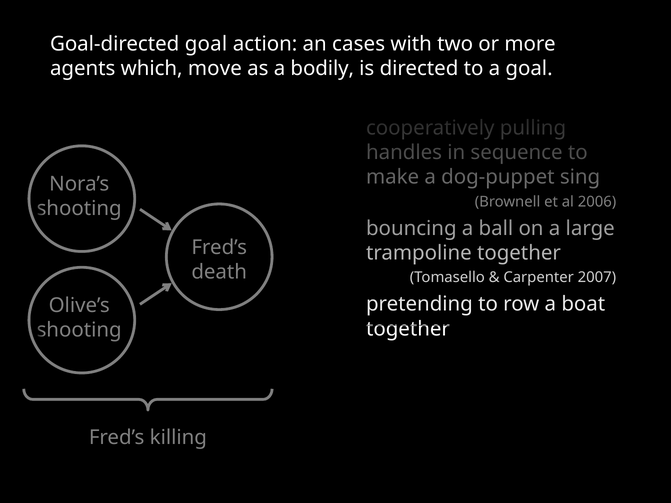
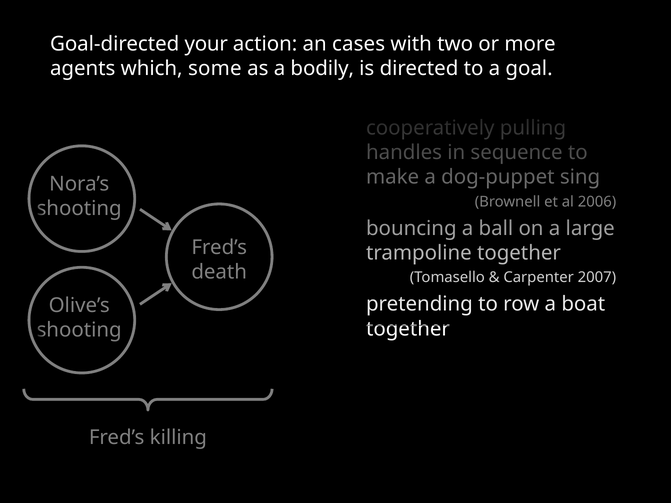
Goal-directed goal: goal -> your (206, 44)
move: move -> some (215, 69)
